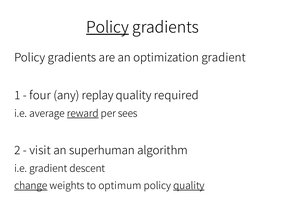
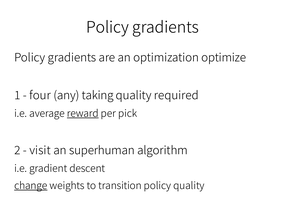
Policy underline: present -> none (107, 27)
optimization gradient: gradient -> optimize (224, 58)
replay: replay -> taking (98, 95)
sees: sees -> pick (128, 113)
optimum: optimum -> transition (120, 185)
quality underline: present -> none (189, 185)
